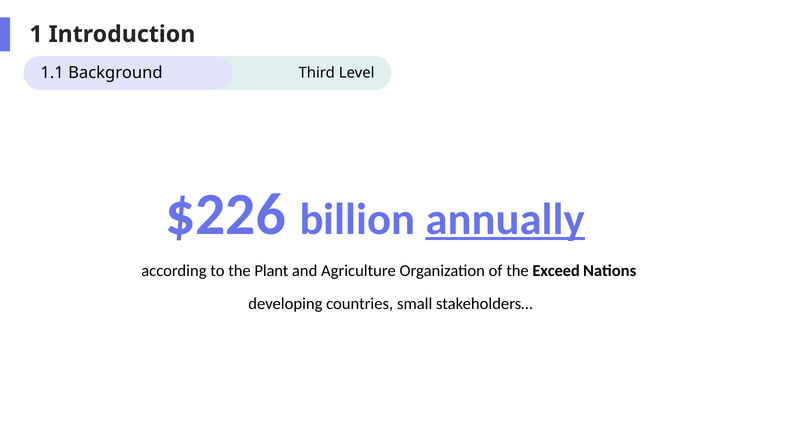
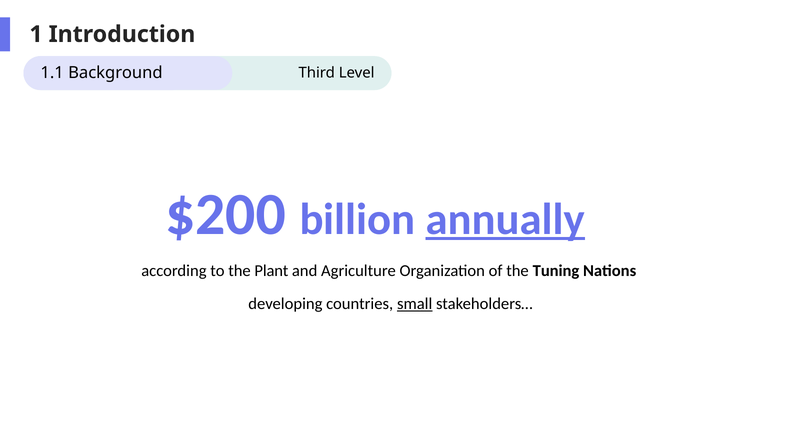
$226: $226 -> $200 (225, 214)
Exceed: Exceed -> Tuning (556, 271)
small underline: none -> present (415, 304)
